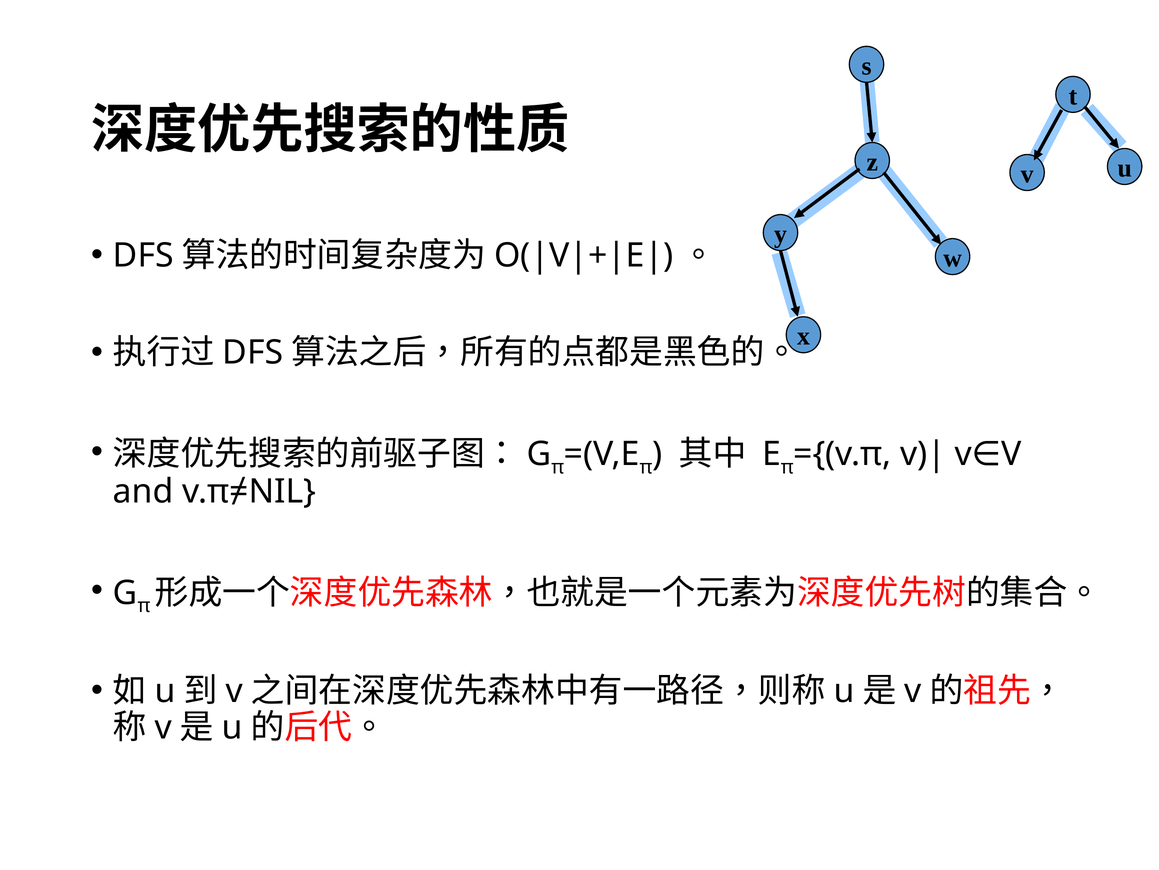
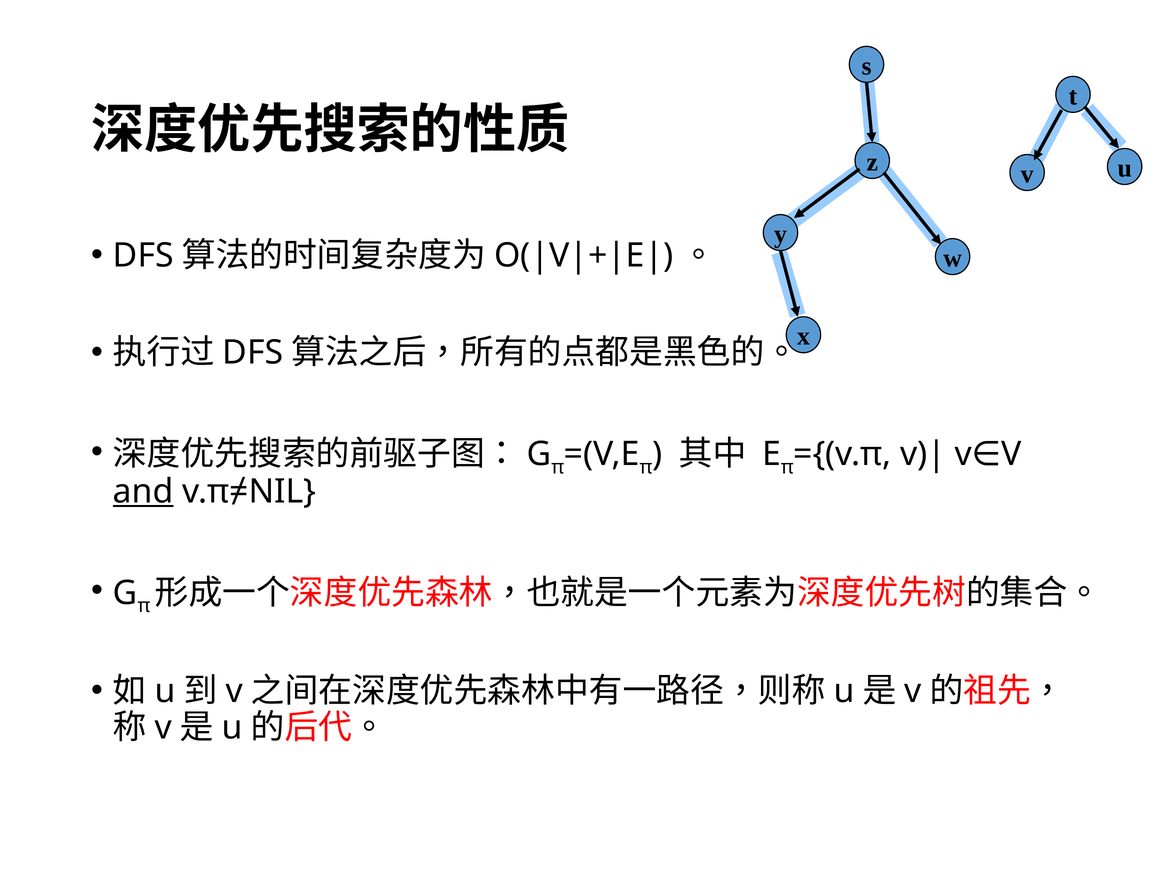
and underline: none -> present (143, 491)
